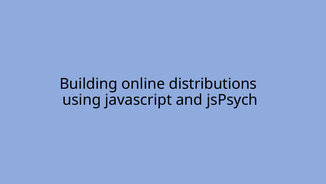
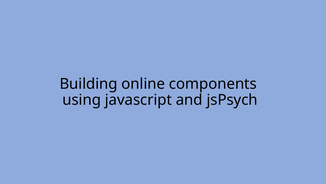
distributions: distributions -> components (213, 84)
